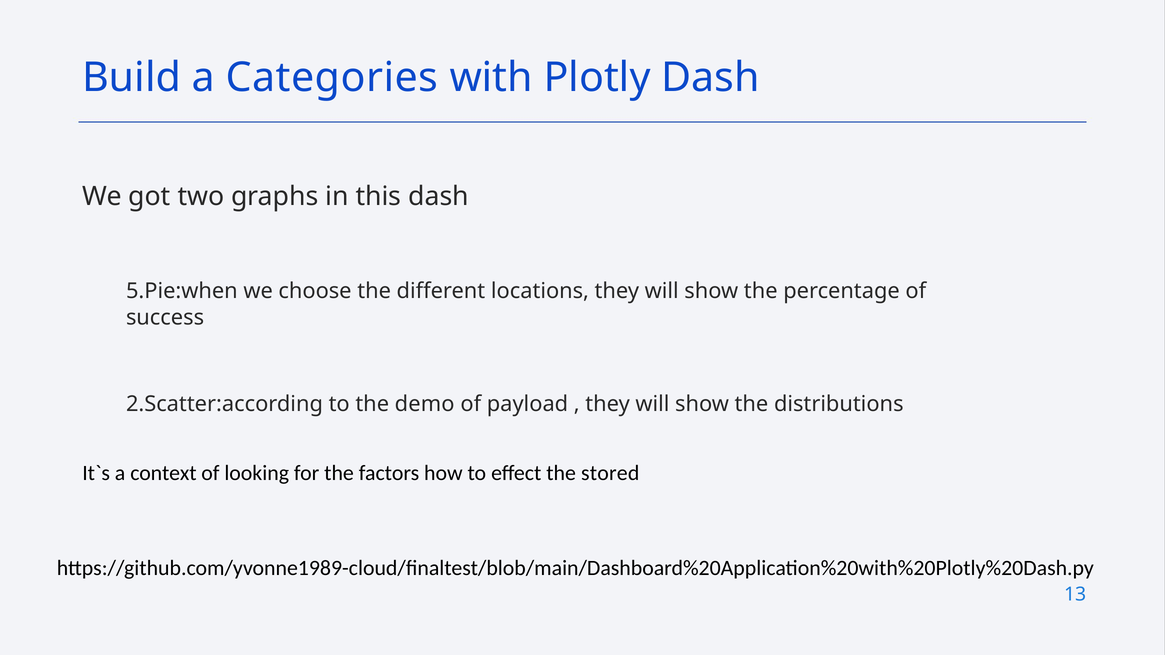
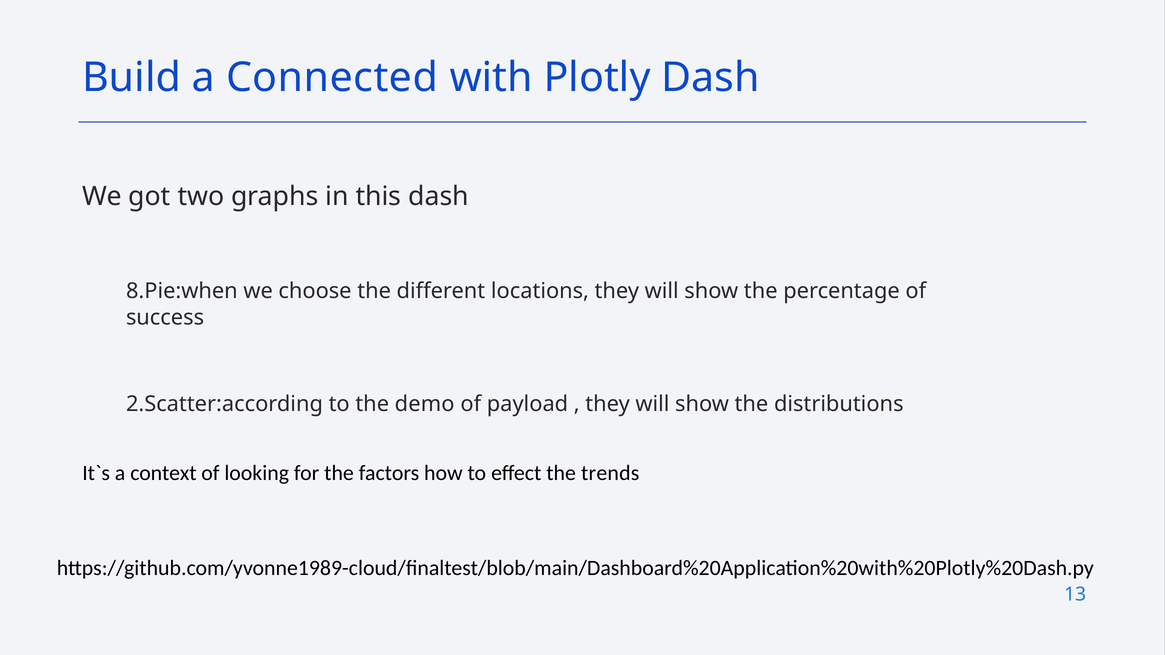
Categories: Categories -> Connected (332, 78)
5.Pie:when: 5.Pie:when -> 8.Pie:when (182, 291)
stored: stored -> trends (610, 473)
